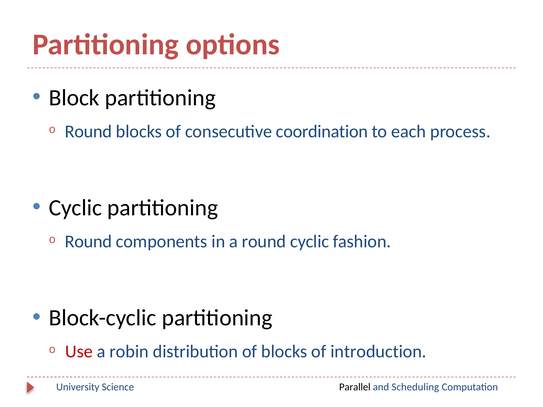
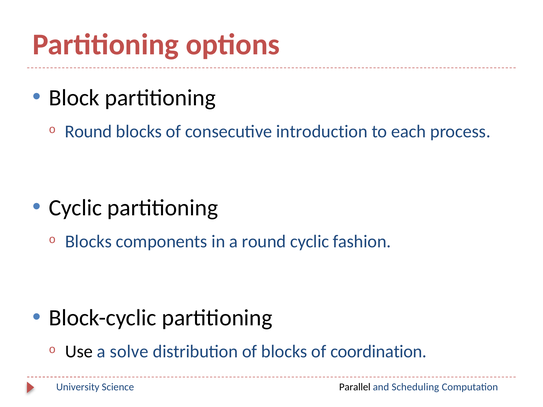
coordination: coordination -> introduction (322, 131)
Round: Round -> Blocks (88, 242)
Use colour: red -> black (79, 352)
robin: robin -> solve (129, 352)
introduction: introduction -> coordination (379, 352)
